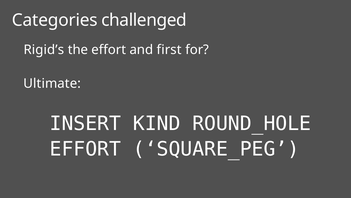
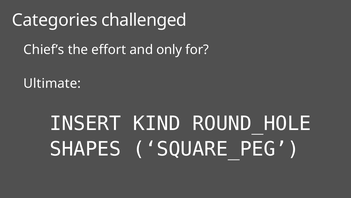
Rigid’s: Rigid’s -> Chief’s (44, 50)
first: first -> only (169, 50)
EFFORT: EFFORT -> SHAPES (85, 149)
